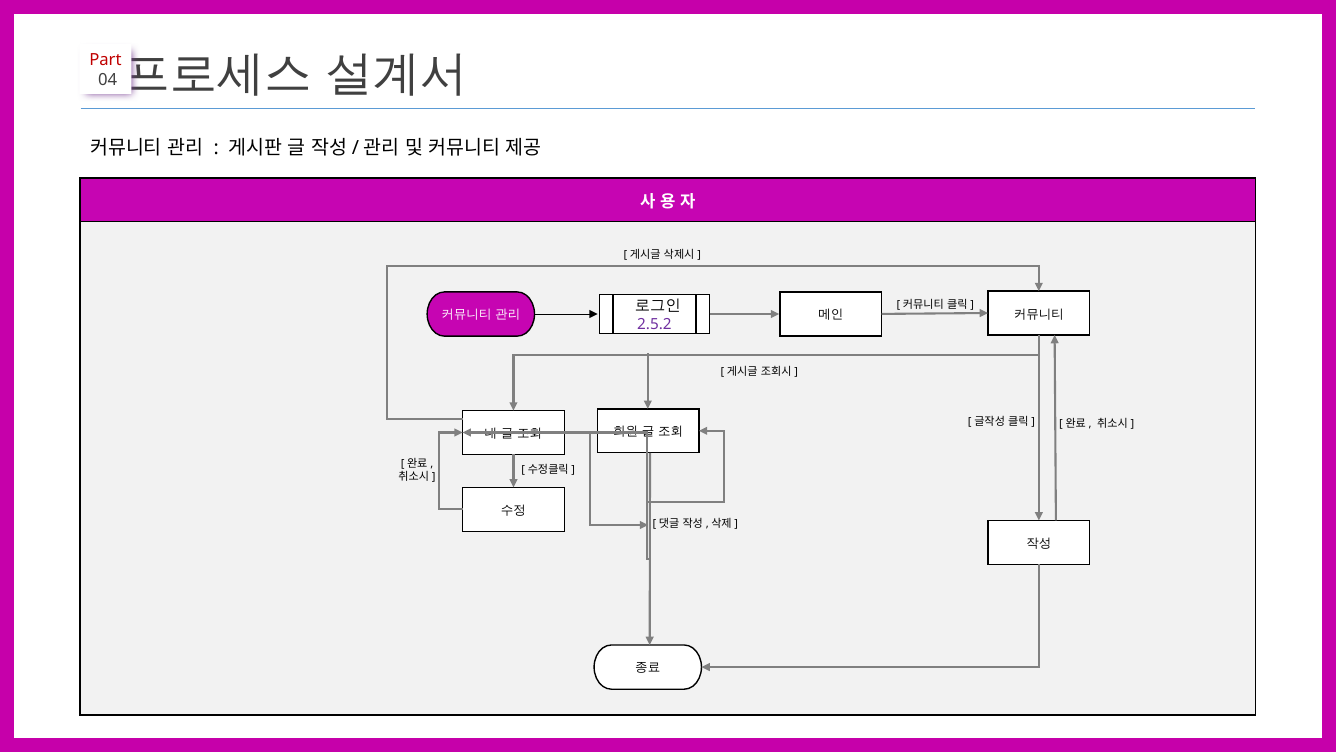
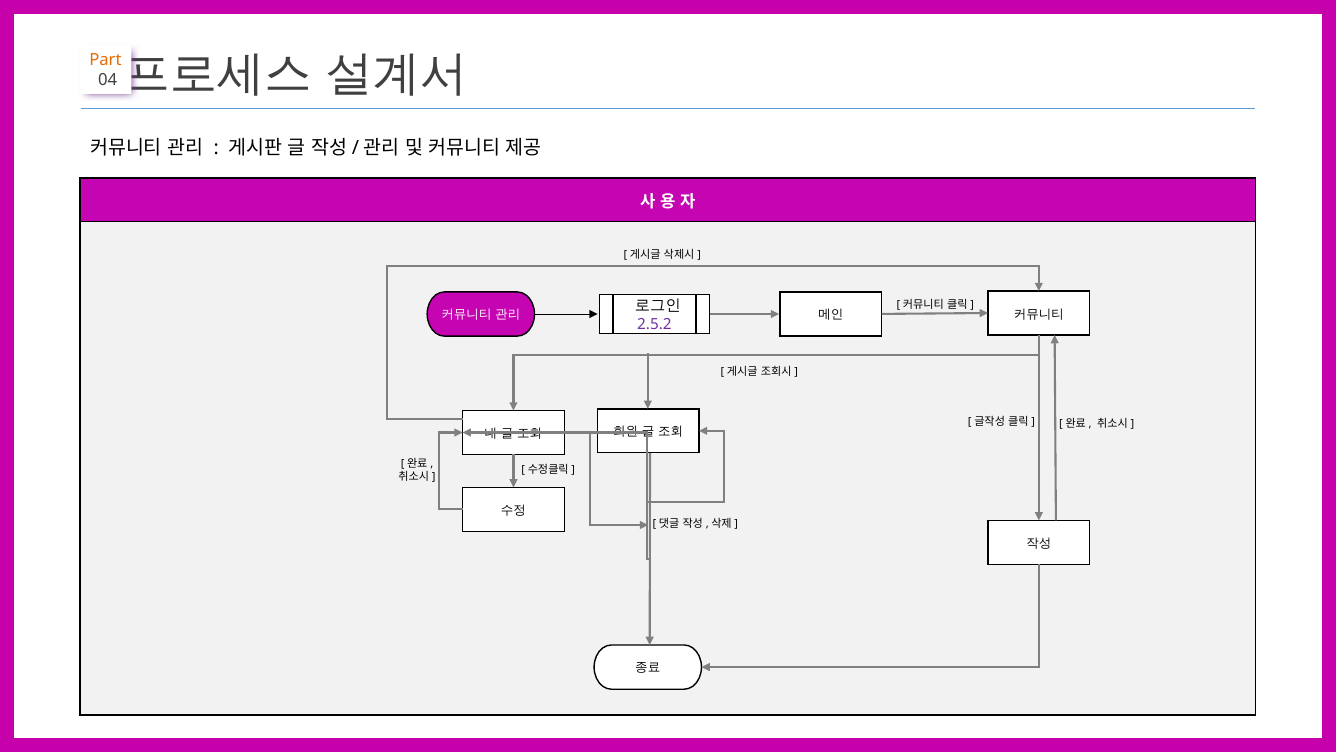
Part colour: red -> orange (105, 60)
